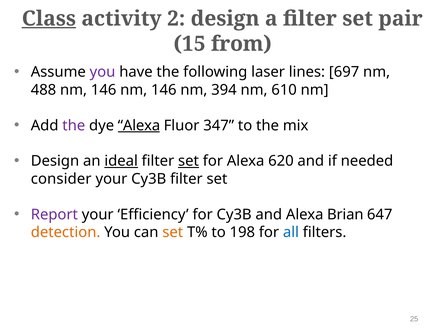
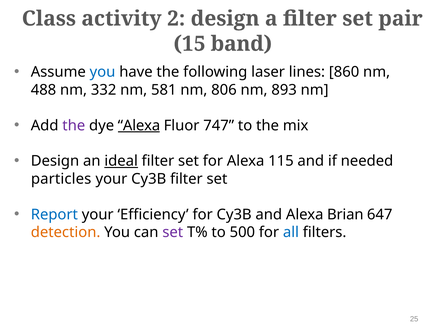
Class underline: present -> none (49, 19)
from: from -> band (241, 44)
you colour: purple -> blue (103, 72)
697: 697 -> 860 (344, 72)
488 nm 146: 146 -> 332 (104, 90)
146: 146 -> 581 (164, 90)
394: 394 -> 806 (224, 90)
610: 610 -> 893 (284, 90)
347: 347 -> 747 (219, 125)
set underline: present -> none (188, 161)
620: 620 -> 115 (281, 161)
consider: consider -> particles (61, 179)
Report colour: purple -> blue (54, 214)
set colour: orange -> purple (173, 232)
198: 198 -> 500 (242, 232)
